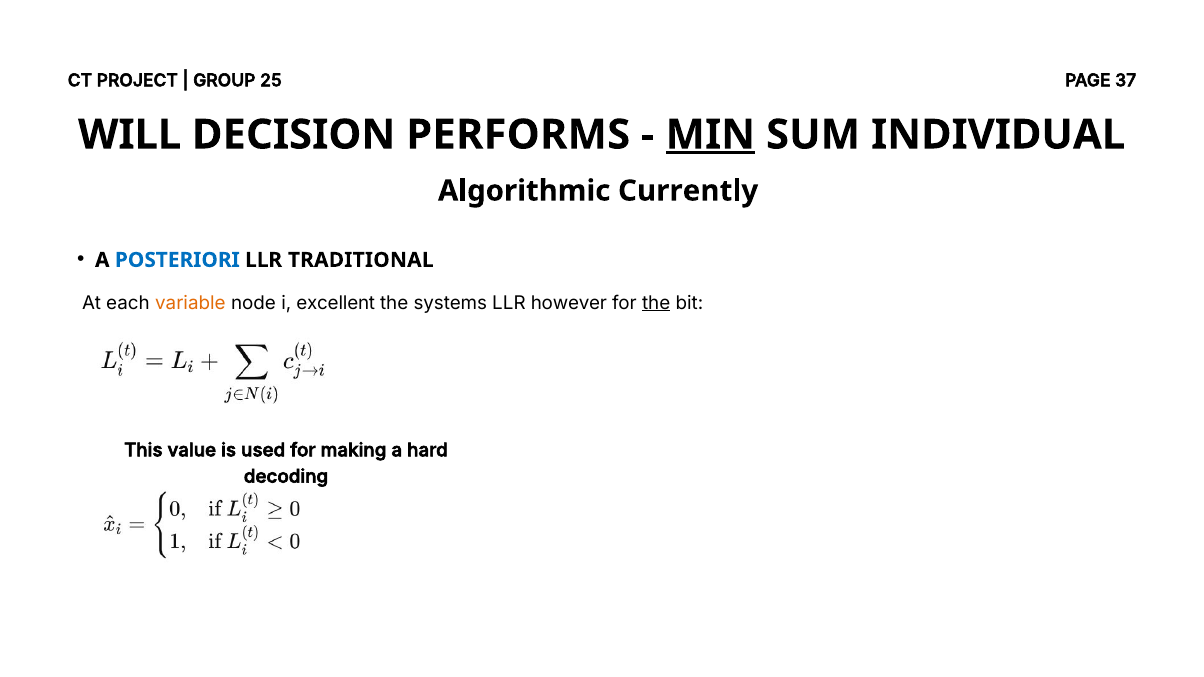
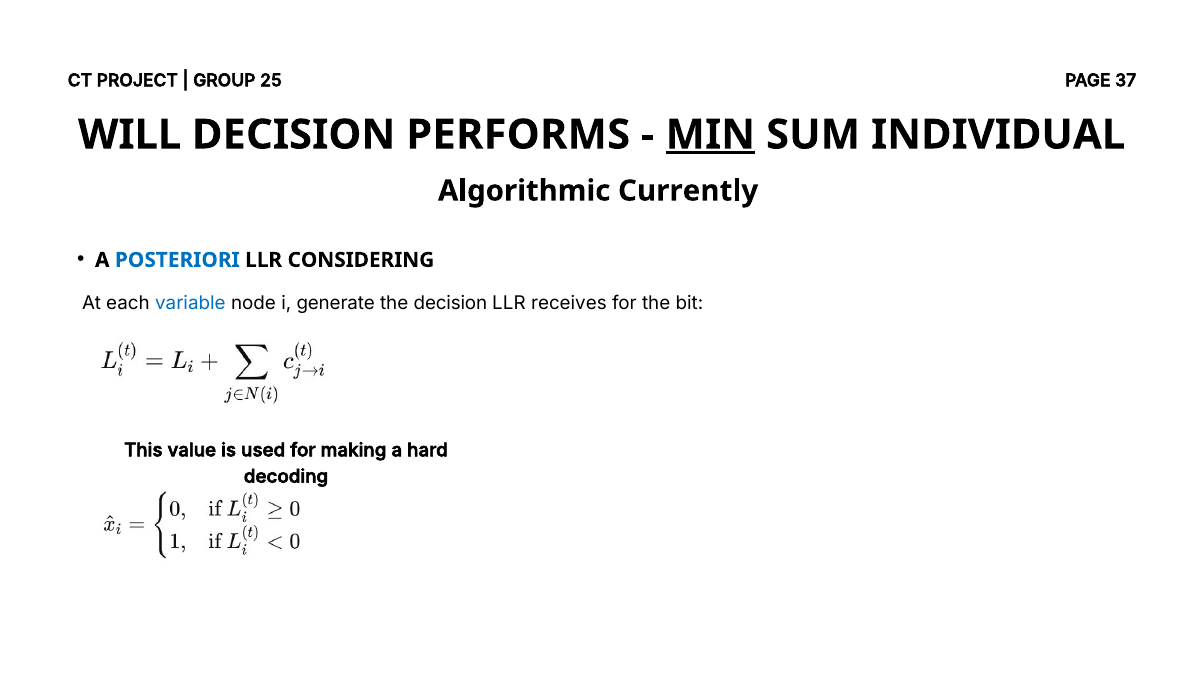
TRADITIONAL: TRADITIONAL -> CONSIDERING (361, 260)
variable colour: orange -> blue (190, 303)
excellent: excellent -> generate (336, 303)
the systems: systems -> decision (450, 303)
however: however -> receives (569, 303)
the underline: present -> none (656, 303)
